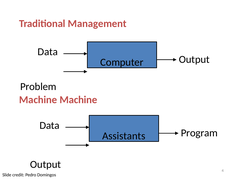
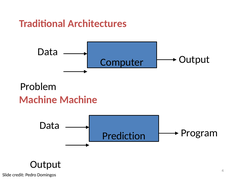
Management: Management -> Architectures (97, 23)
Assistants: Assistants -> Prediction (124, 135)
